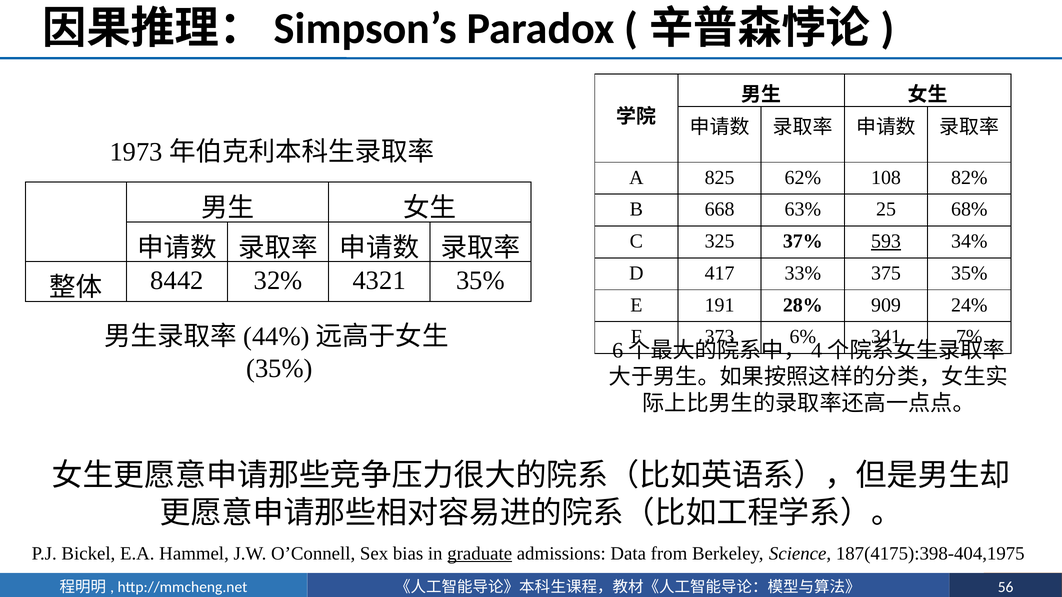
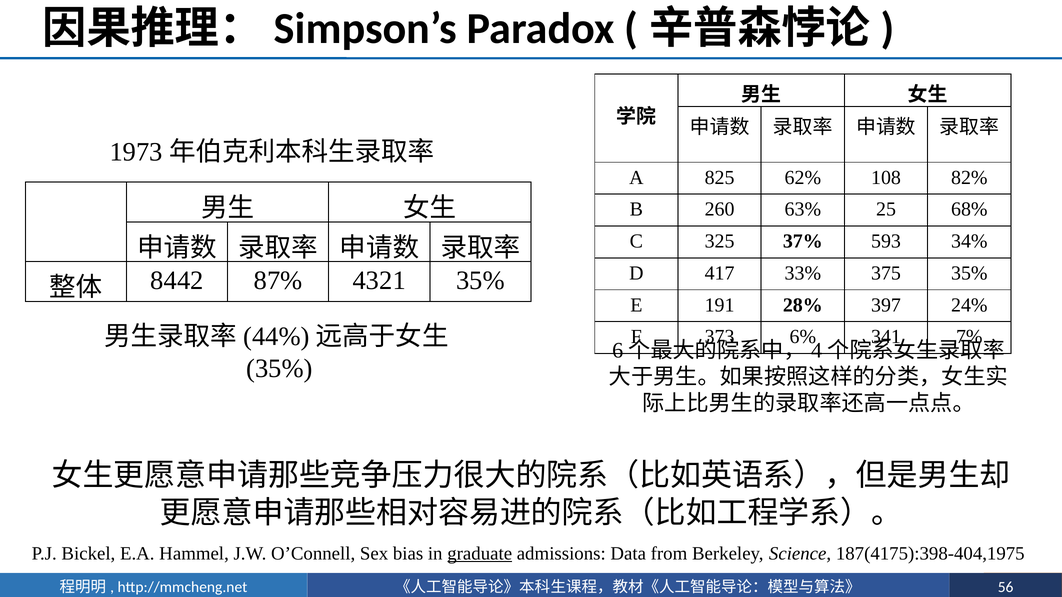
668: 668 -> 260 (720, 209)
593 underline: present -> none (886, 241)
32%: 32% -> 87% (278, 281)
909: 909 -> 397 (886, 305)
